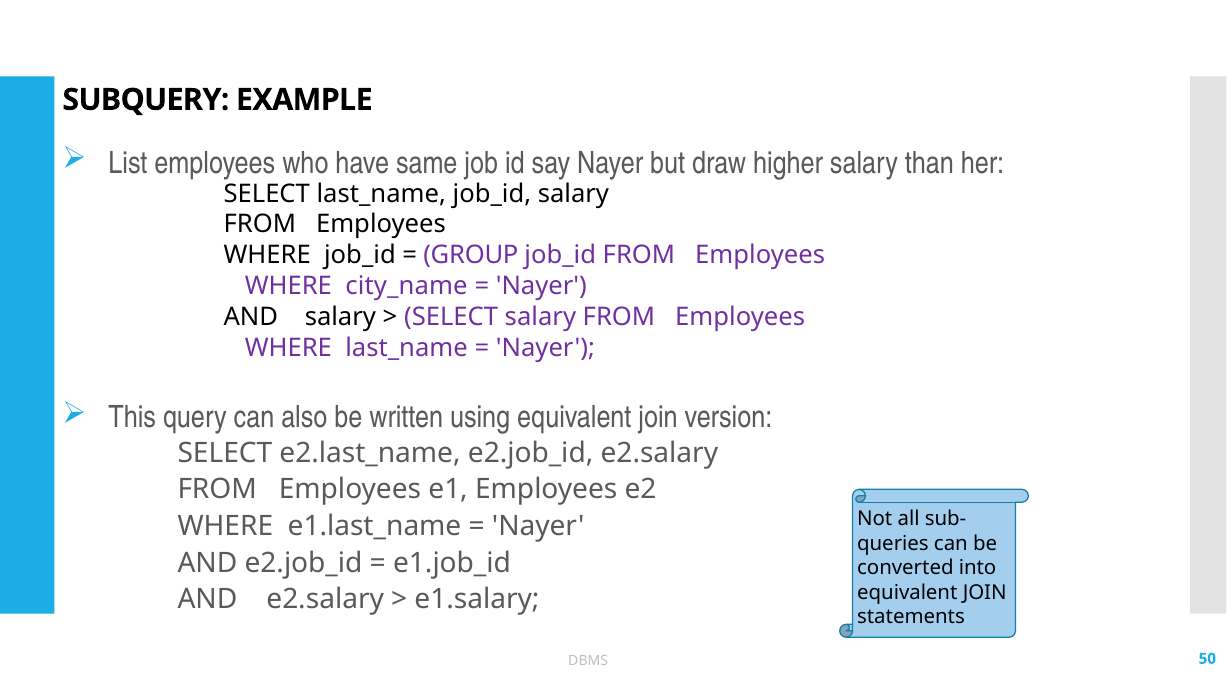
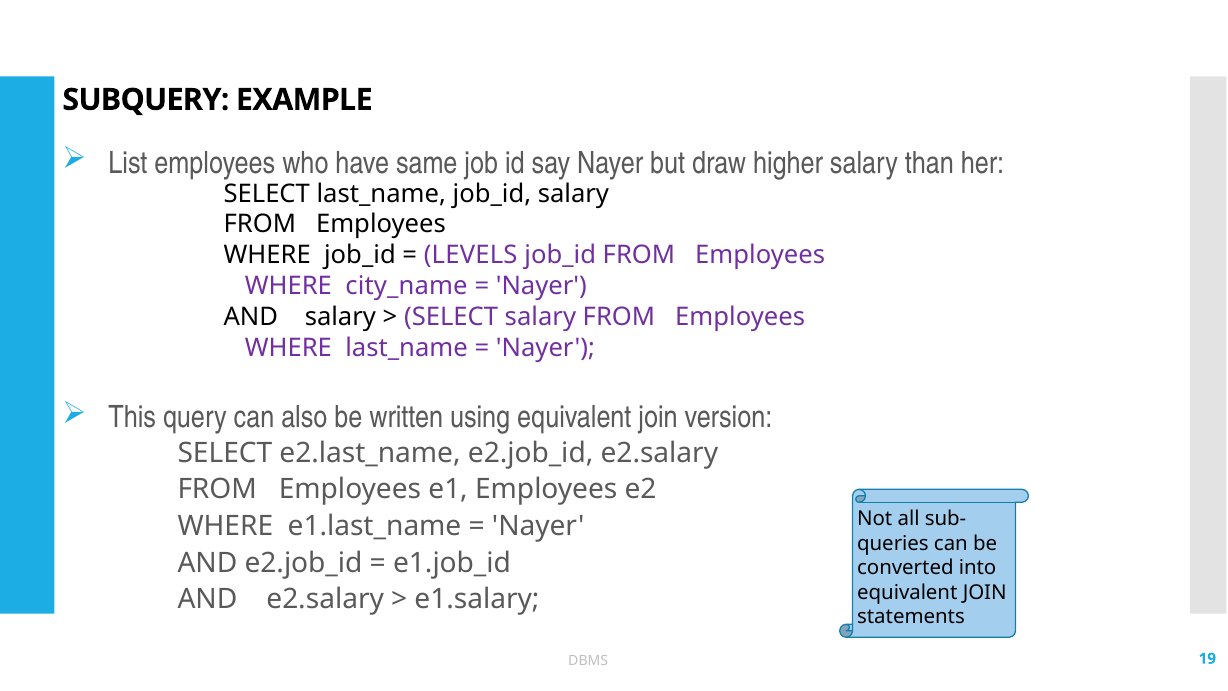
GROUP: GROUP -> LEVELS (471, 255)
50: 50 -> 19 (1207, 658)
